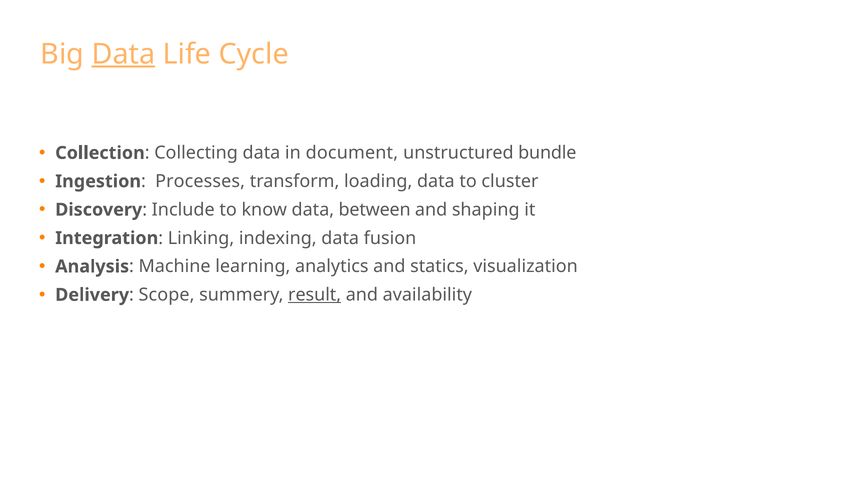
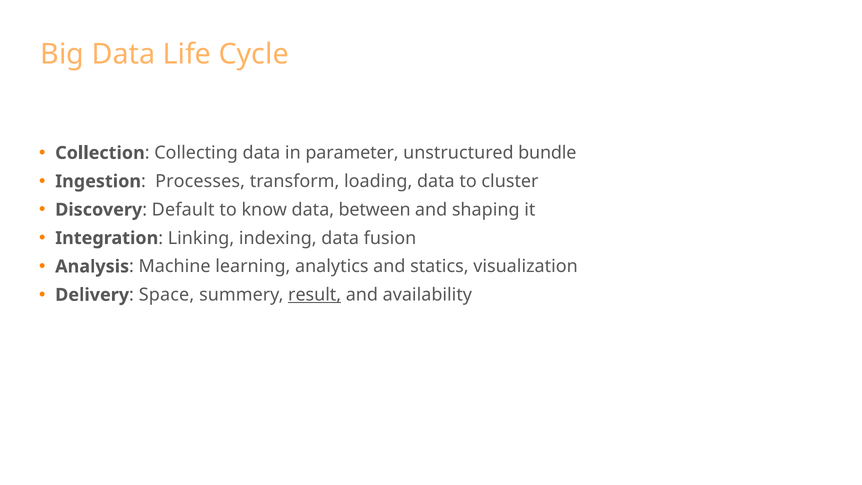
Data underline: present -> none (123, 54)
document: document -> parameter (352, 153)
Include: Include -> Default (183, 210)
Scope: Scope -> Space (166, 295)
